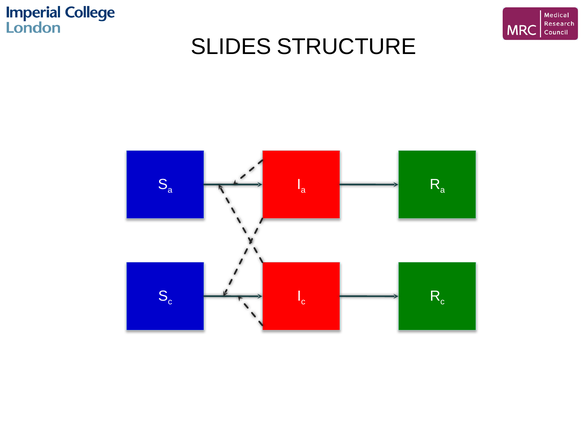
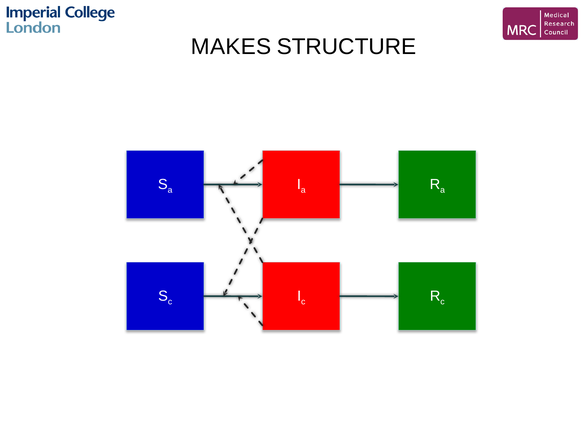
SLIDES: SLIDES -> MAKES (231, 47)
